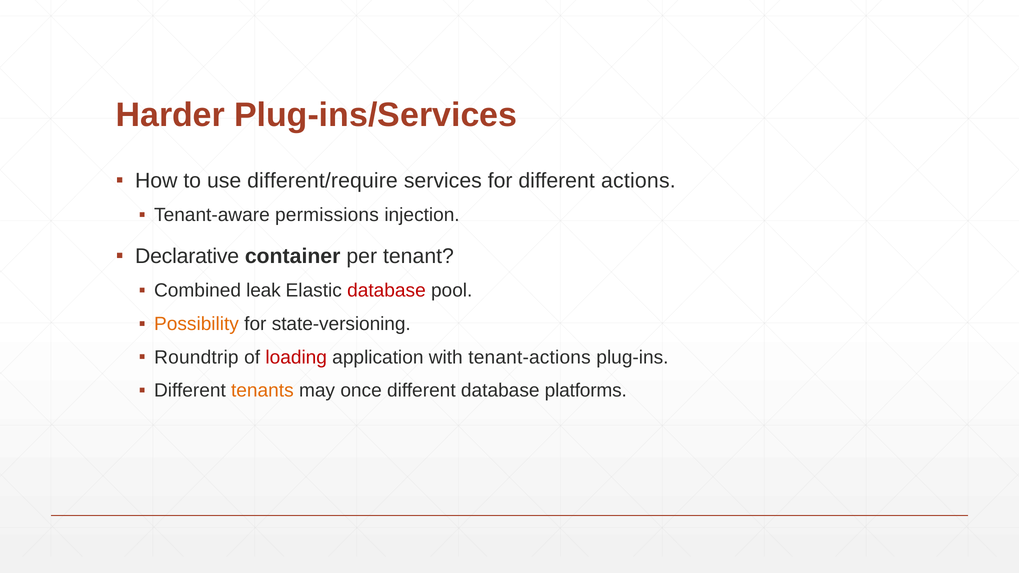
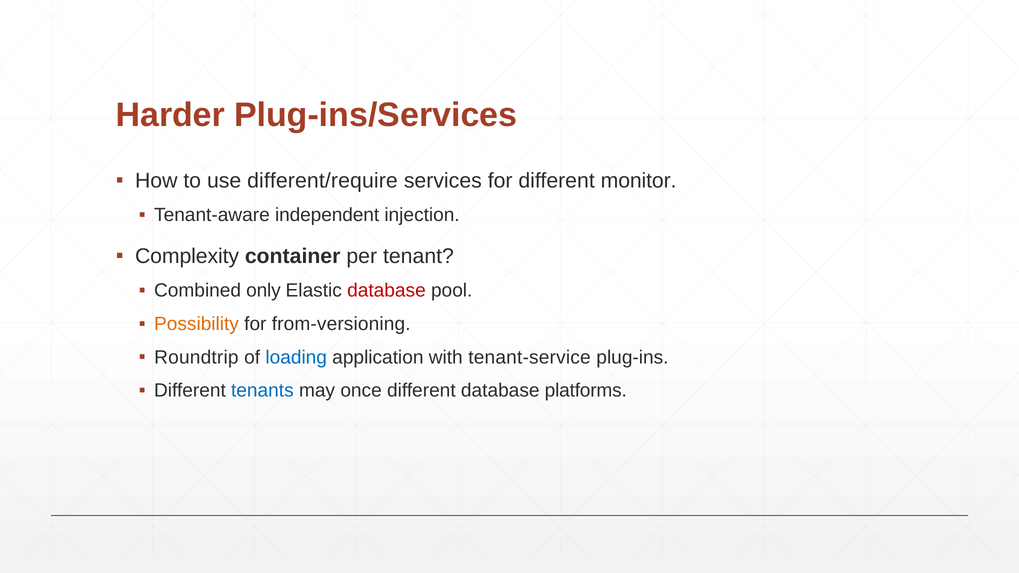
actions: actions -> monitor (639, 181)
permissions: permissions -> independent (327, 215)
Declarative: Declarative -> Complexity (187, 256)
leak: leak -> only (263, 291)
state-versioning: state-versioning -> from-versioning (341, 324)
loading colour: red -> blue (296, 357)
tenant-actions: tenant-actions -> tenant-service (529, 357)
tenants colour: orange -> blue (262, 391)
